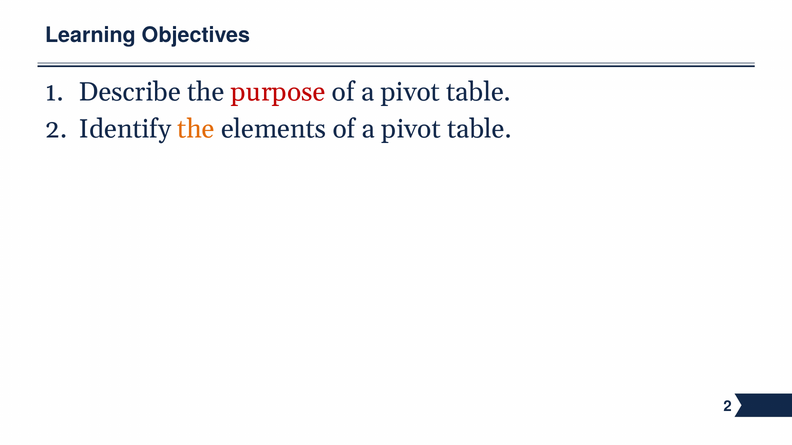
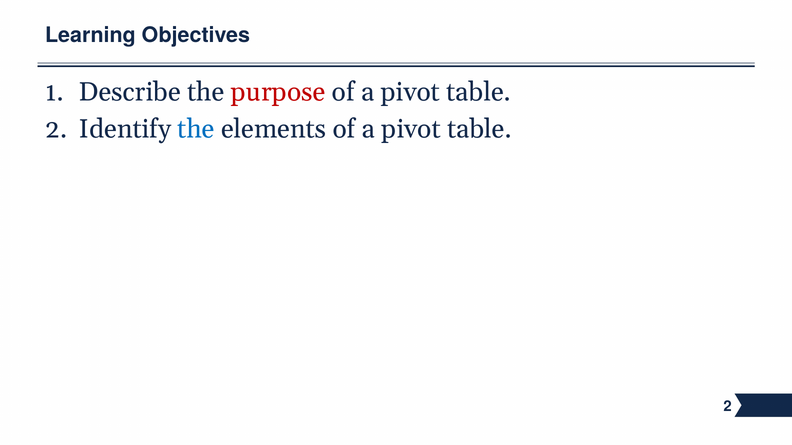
the colour: orange -> blue (196, 129)
